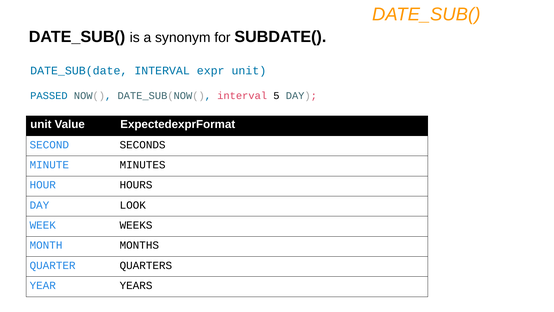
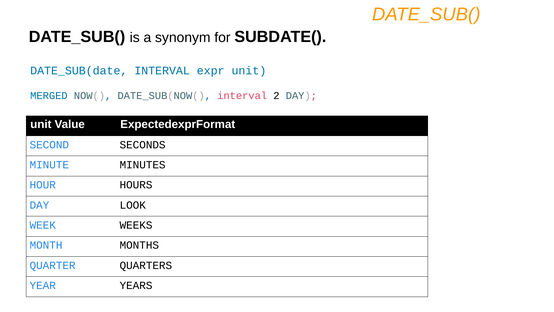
PASSED: PASSED -> MERGED (49, 96)
5: 5 -> 2 (276, 96)
